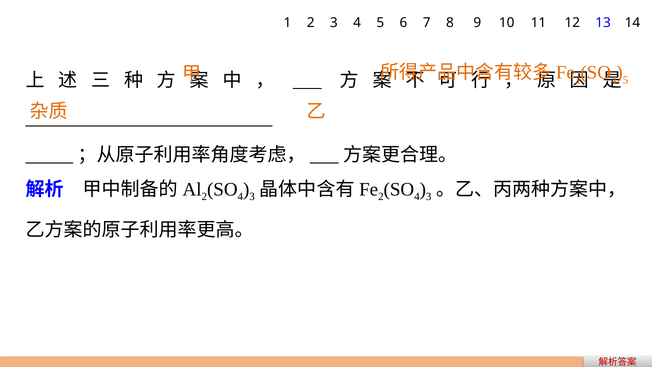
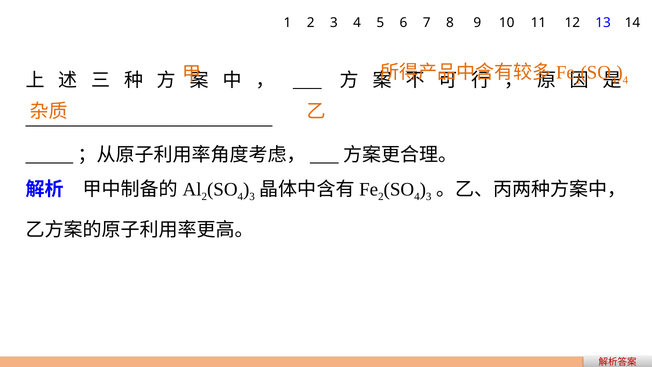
5: 5 -> 4 (625, 80)
